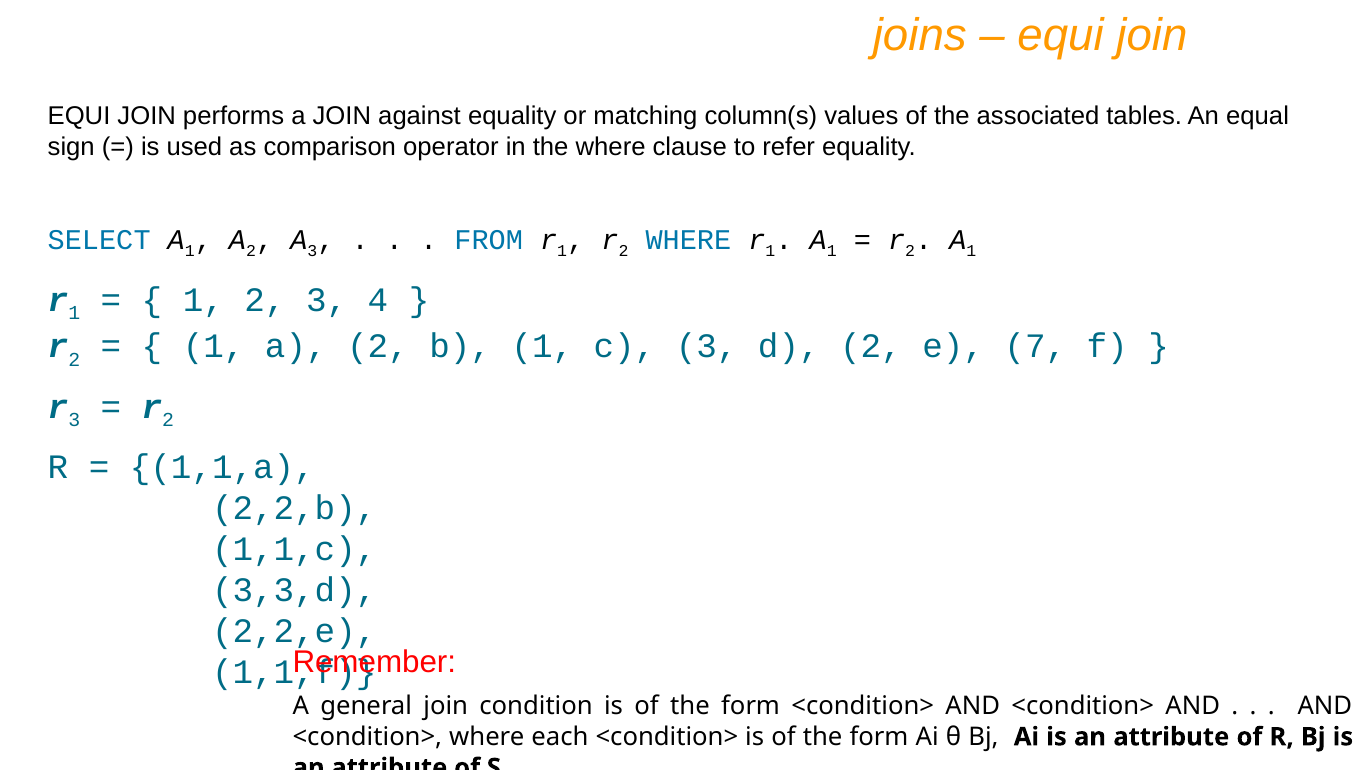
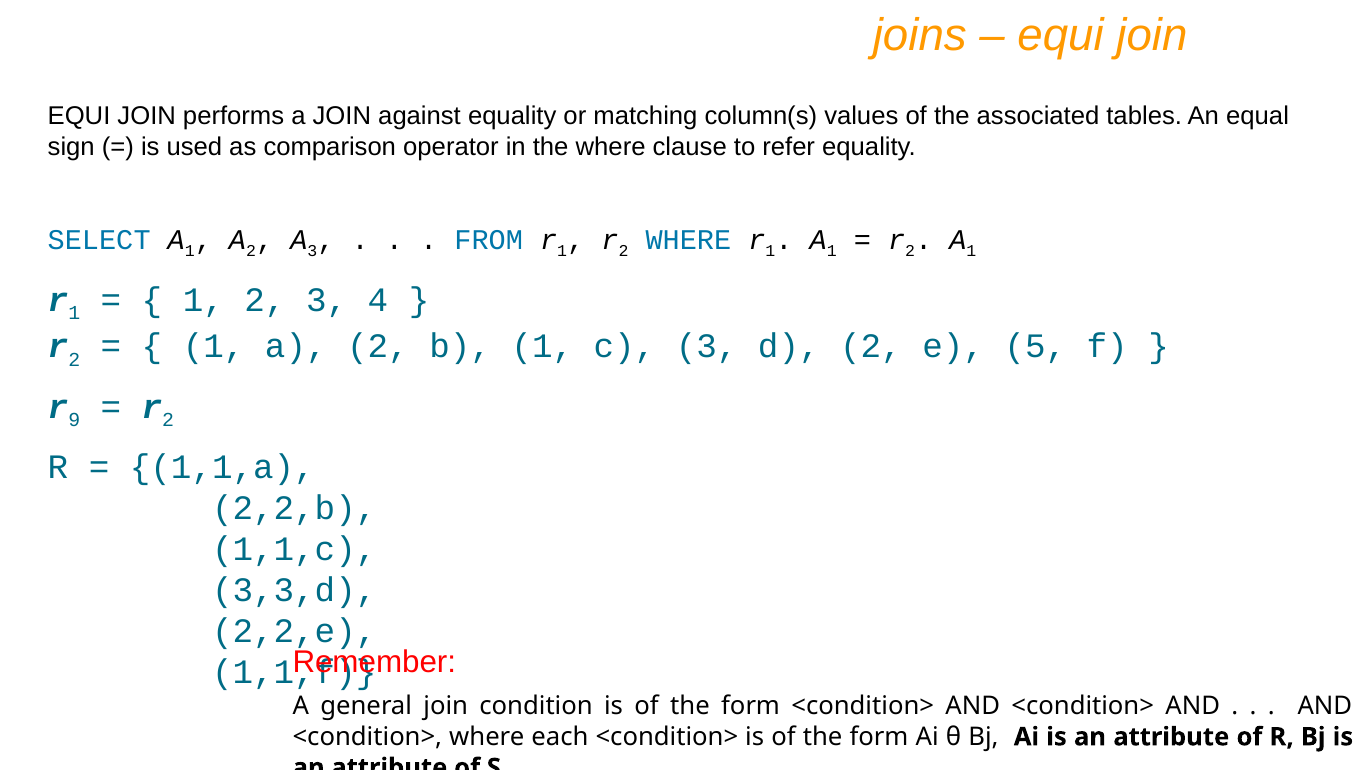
7: 7 -> 5 (1035, 347)
r 3: 3 -> 9 (74, 420)
